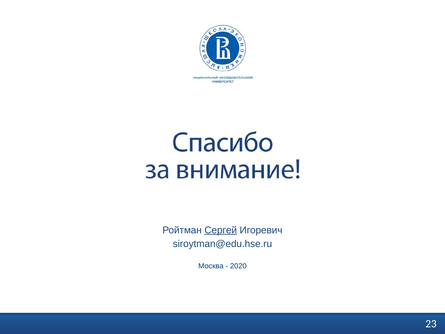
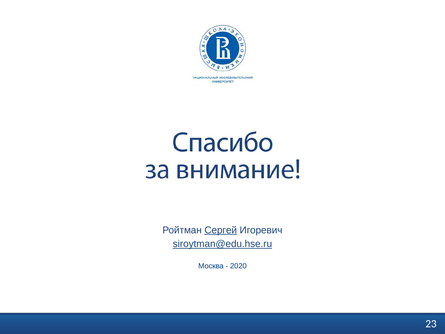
siroytman@edu.hse.ru underline: none -> present (222, 244)
